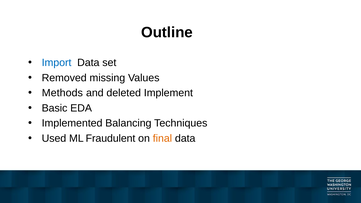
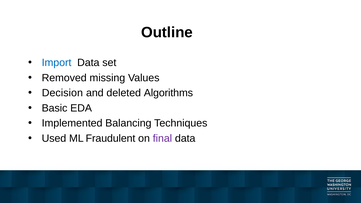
Methods: Methods -> Decision (62, 93)
Implement: Implement -> Algorithms (168, 93)
final colour: orange -> purple (162, 138)
